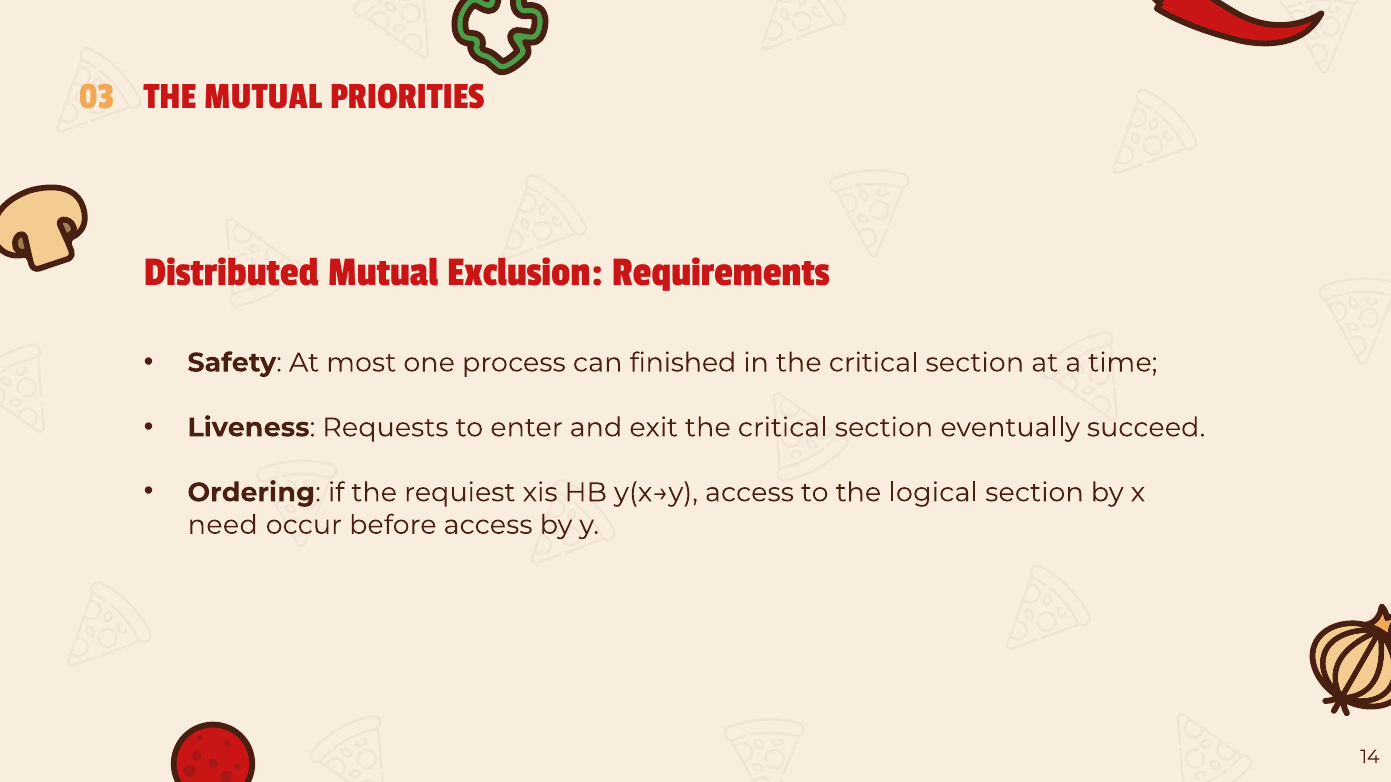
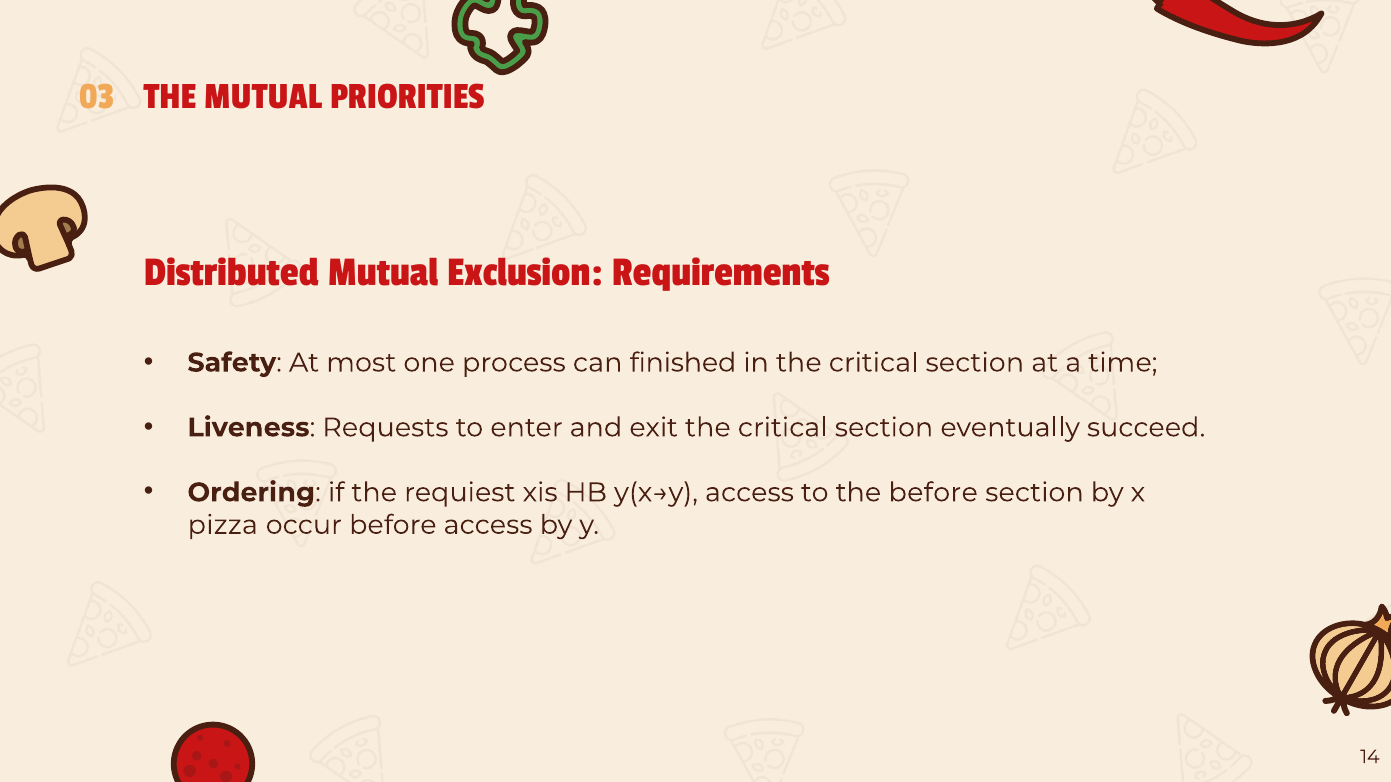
the logical: logical -> before (933, 493)
need: need -> pizza (223, 525)
